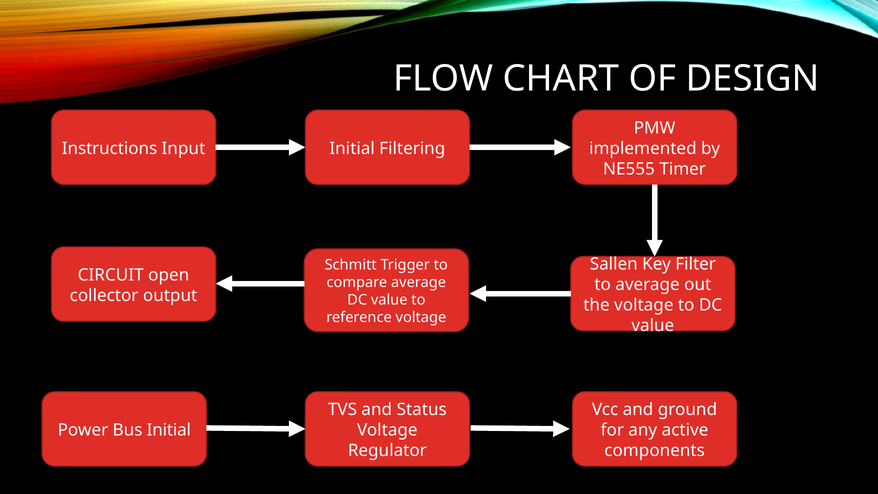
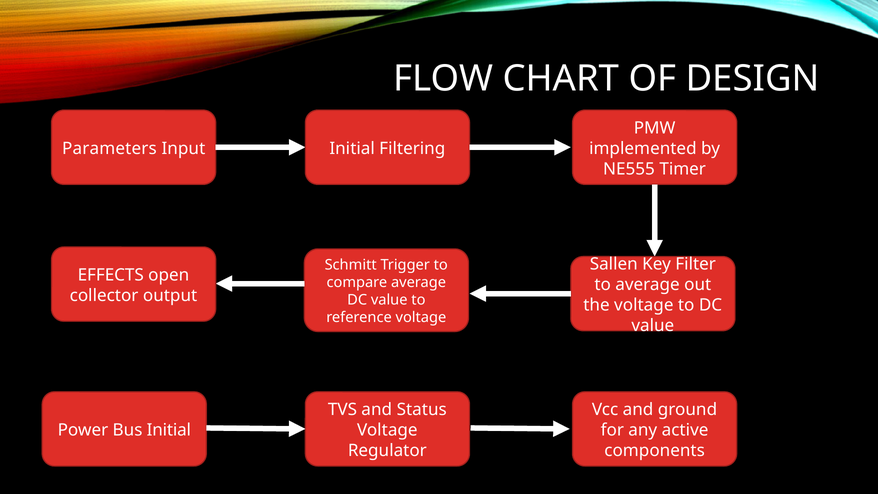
Instructions: Instructions -> Parameters (109, 148)
CIRCUIT: CIRCUIT -> EFFECTS (111, 275)
